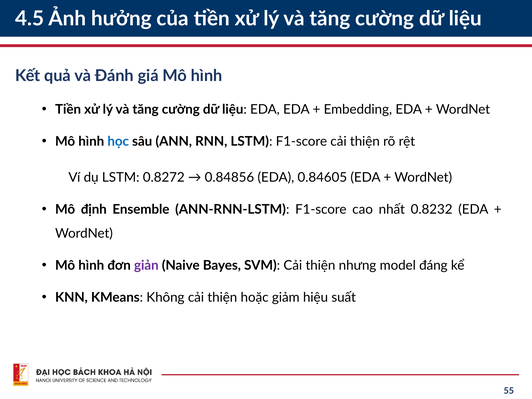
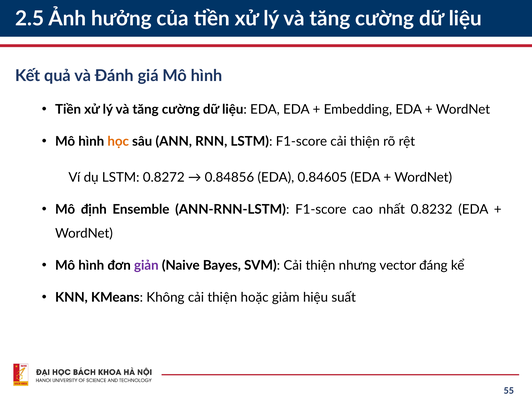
4.5: 4.5 -> 2.5 (30, 19)
học colour: blue -> orange (118, 142)
model: model -> vector (398, 265)
